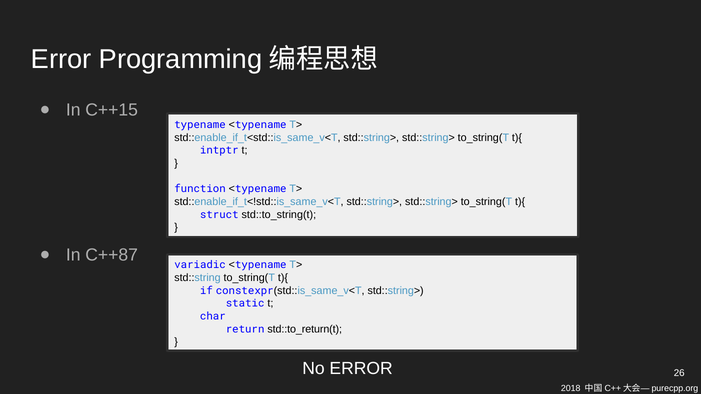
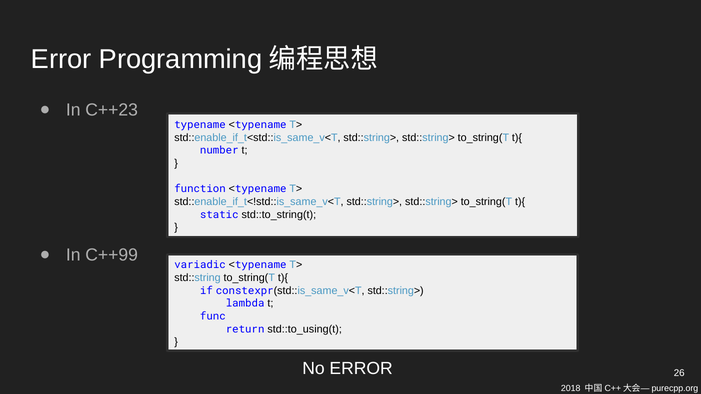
C++15: C++15 -> C++23 (112, 110)
intptr: intptr -> number (219, 150)
struct: struct -> static (219, 215)
C++87: C++87 -> C++99 (112, 255)
static: static -> lambda (245, 304)
char: char -> func (213, 316)
std::to_return(t: std::to_return(t -> std::to_using(t (305, 329)
